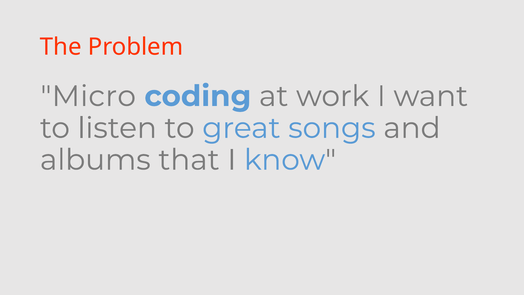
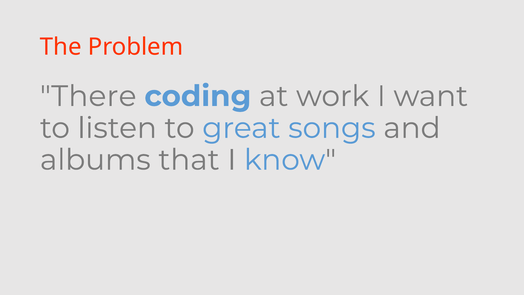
Micro: Micro -> There (88, 96)
